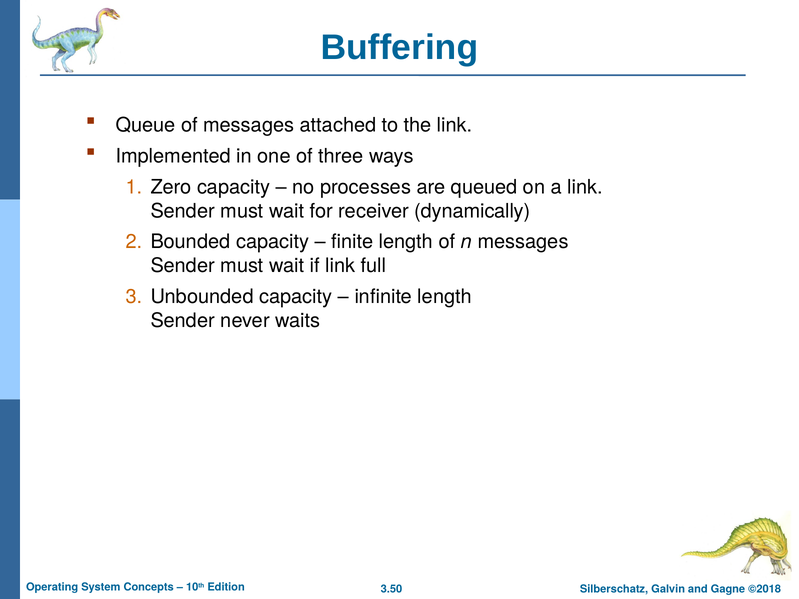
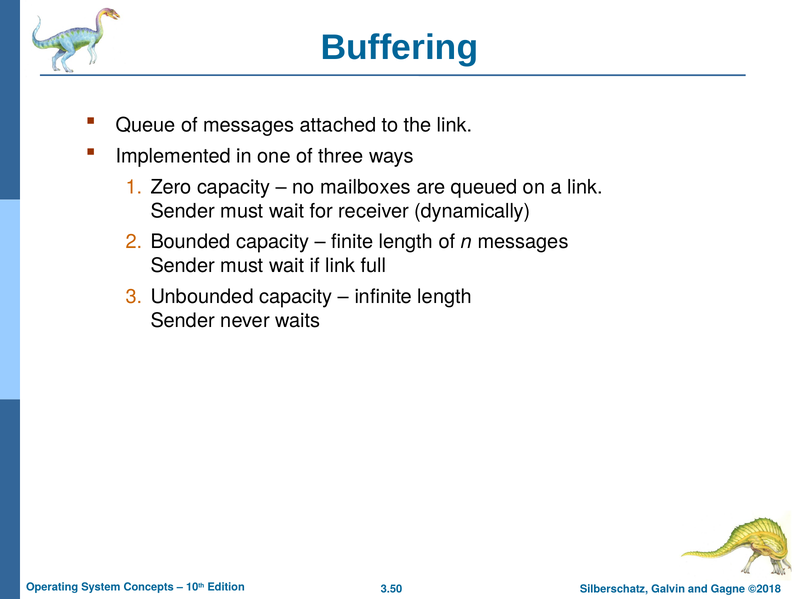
processes: processes -> mailboxes (366, 187)
